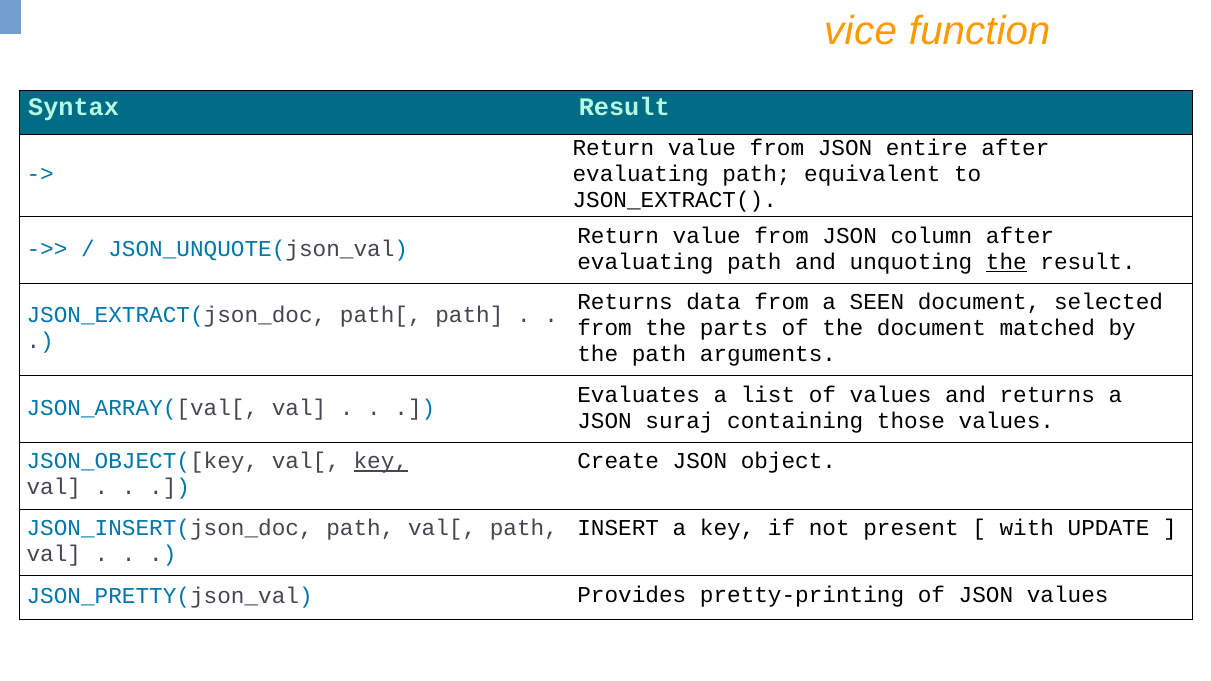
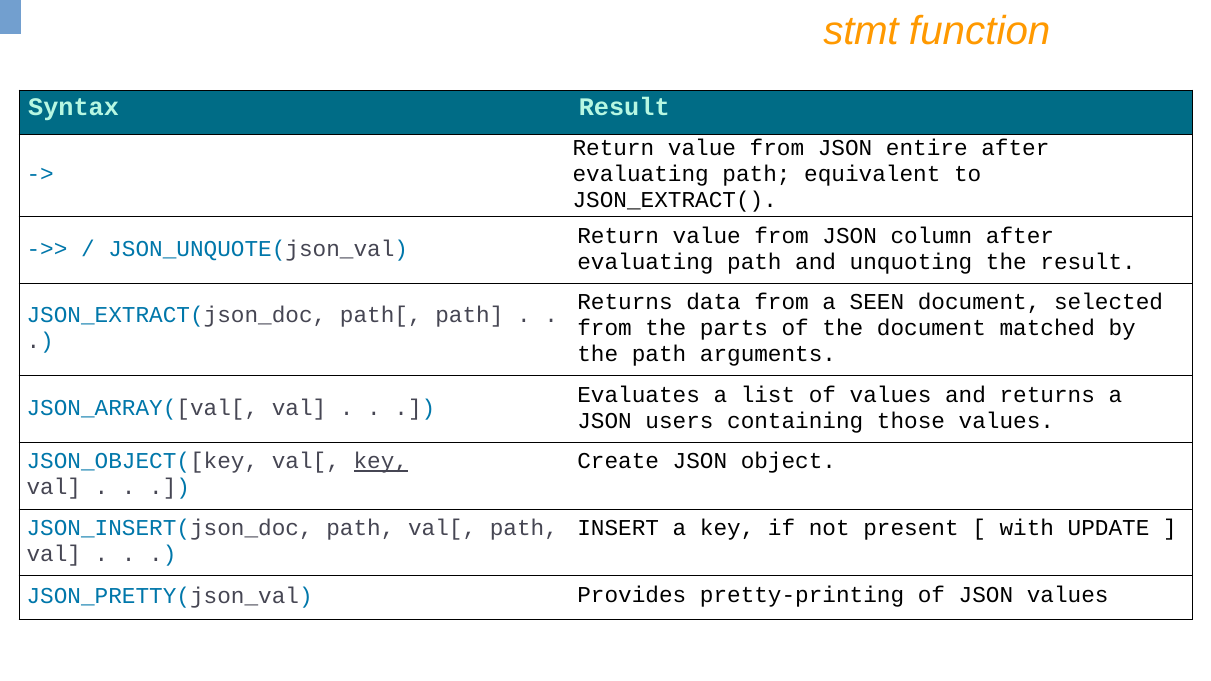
vice: vice -> stmt (861, 32)
the underline: present -> none (1006, 262)
suraj: suraj -> users (679, 421)
